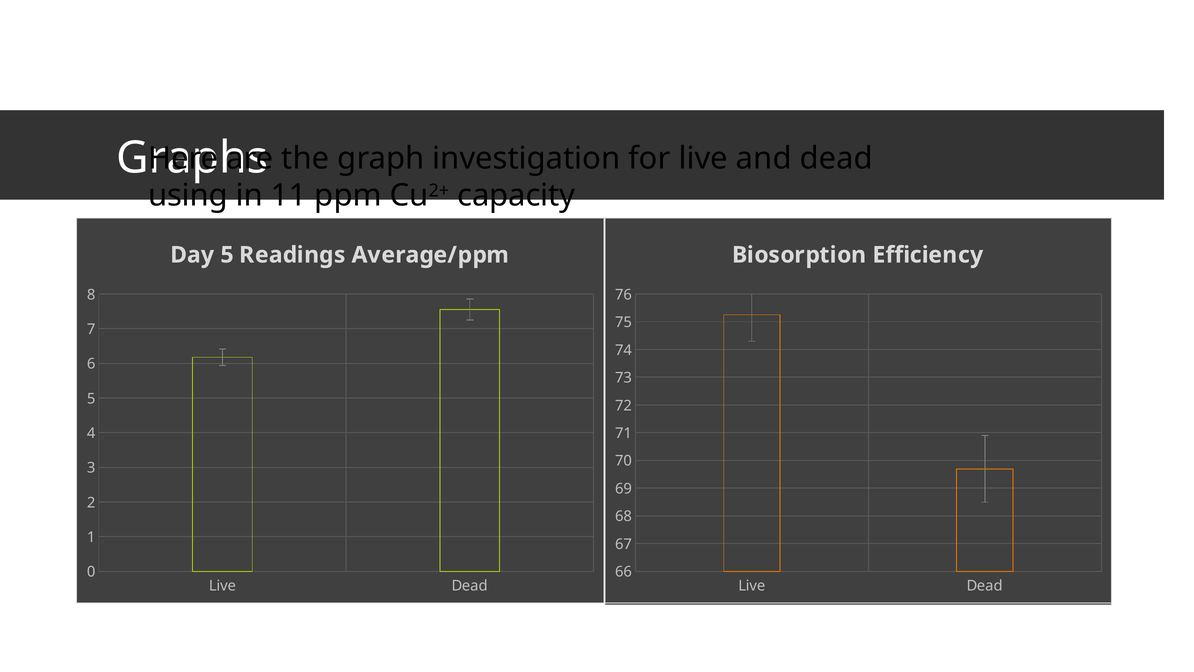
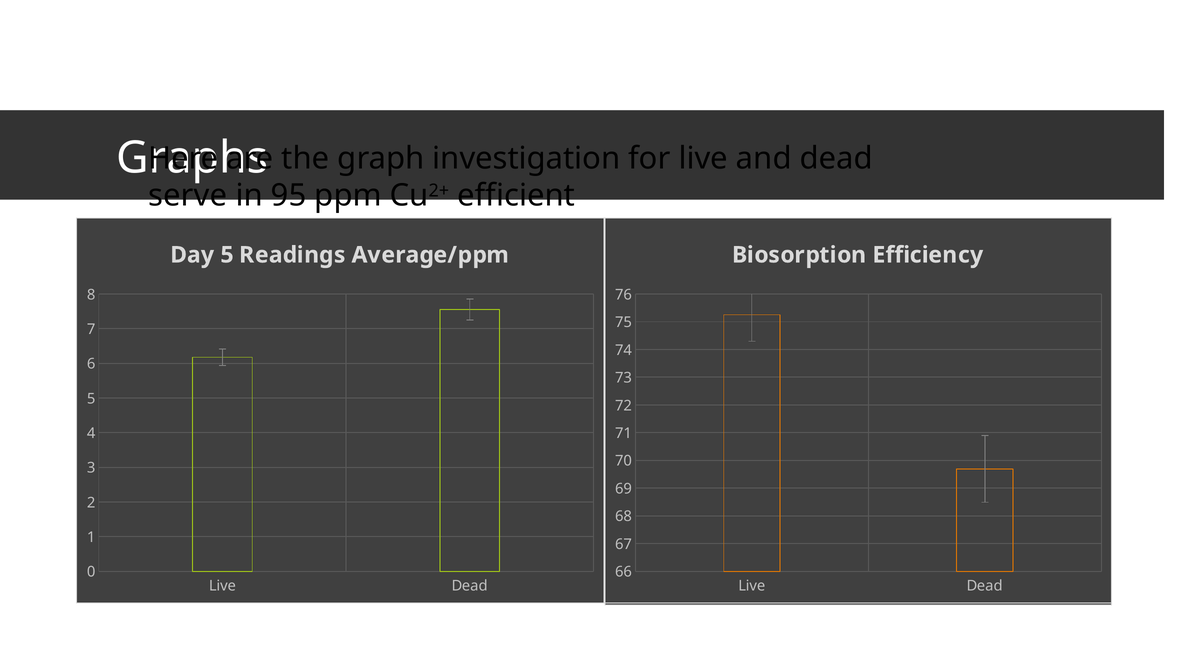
using: using -> serve (188, 196)
in 11: 11 -> 95 (289, 196)
capacity: capacity -> efficient (516, 196)
